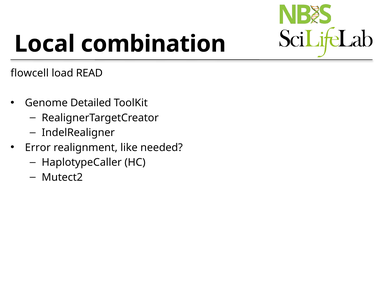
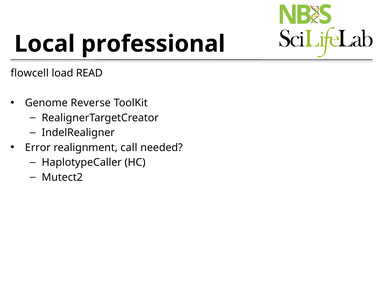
combination: combination -> professional (153, 44)
Detailed: Detailed -> Reverse (91, 103)
like: like -> call (129, 148)
